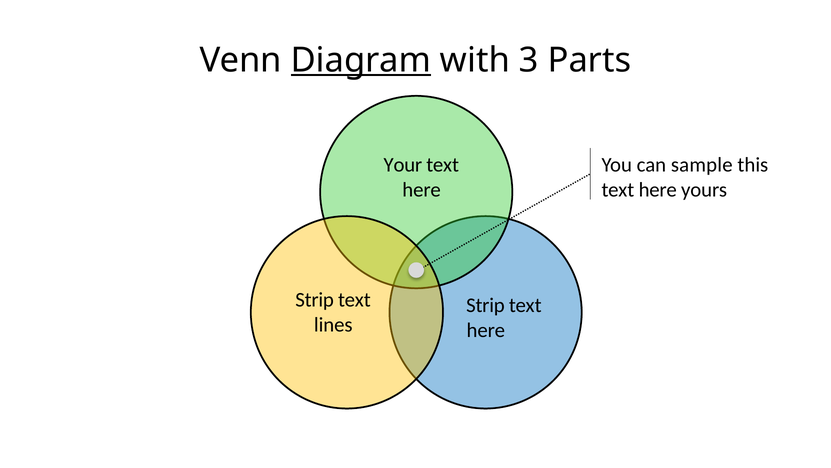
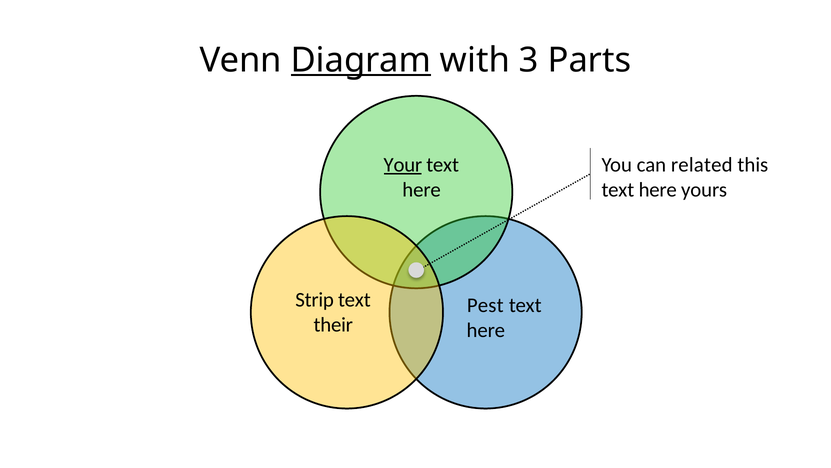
Your underline: none -> present (403, 165)
sample: sample -> related (702, 165)
Strip: Strip -> Pest (485, 305)
lines: lines -> their (333, 325)
